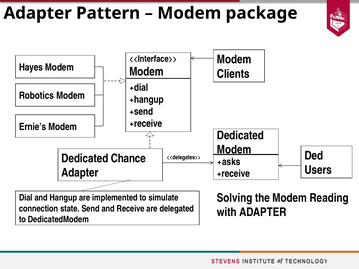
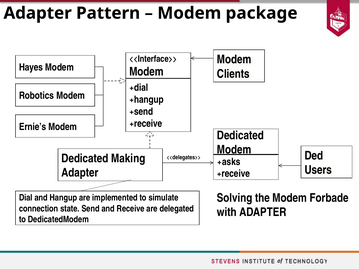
Chance: Chance -> Making (128, 159)
Reading: Reading -> Forbade (329, 198)
